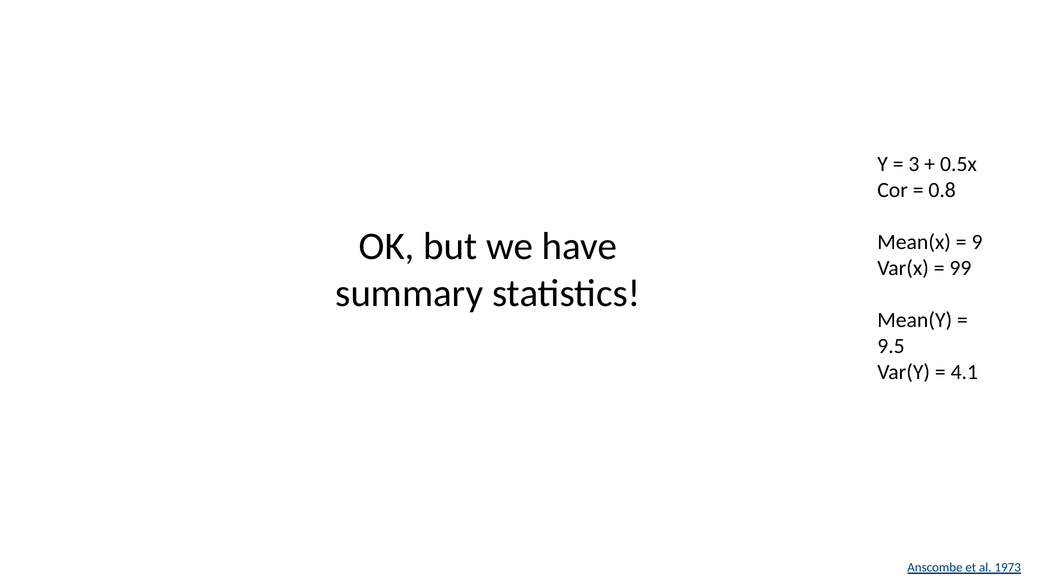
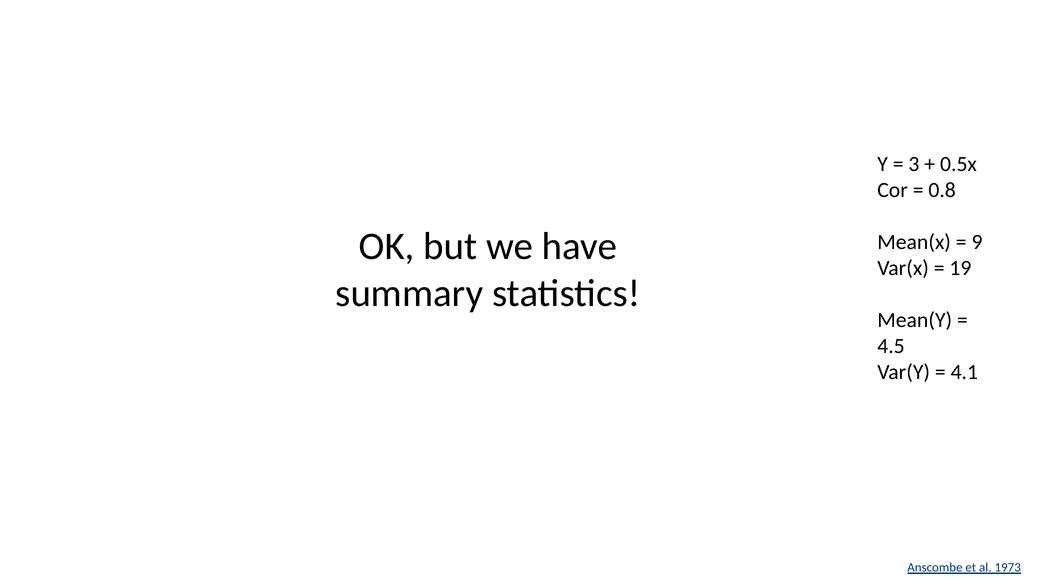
99: 99 -> 19 (960, 268)
9.5: 9.5 -> 4.5 (891, 346)
